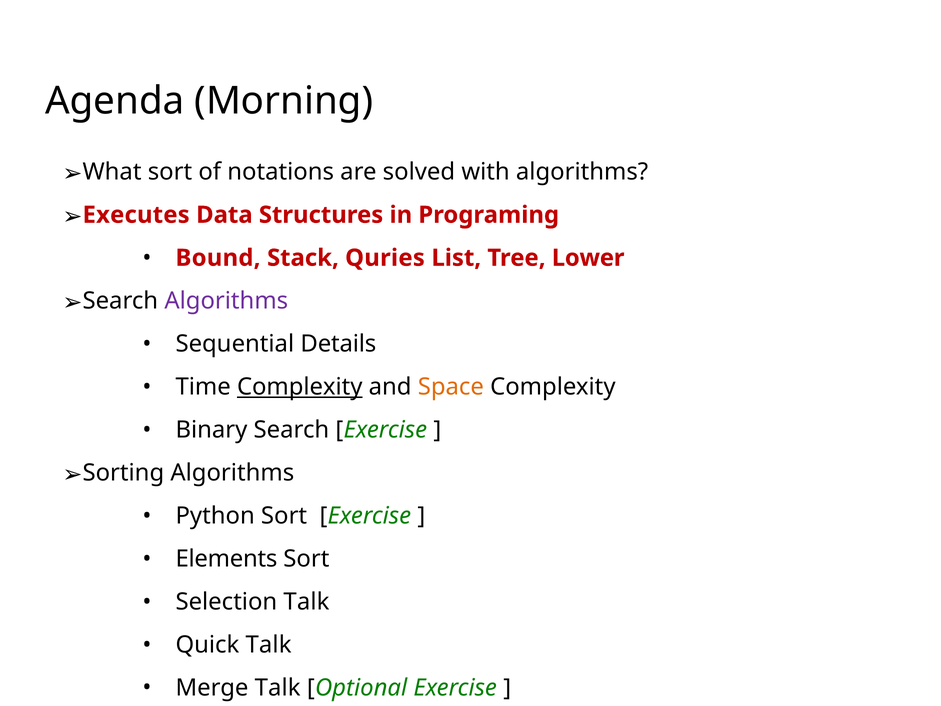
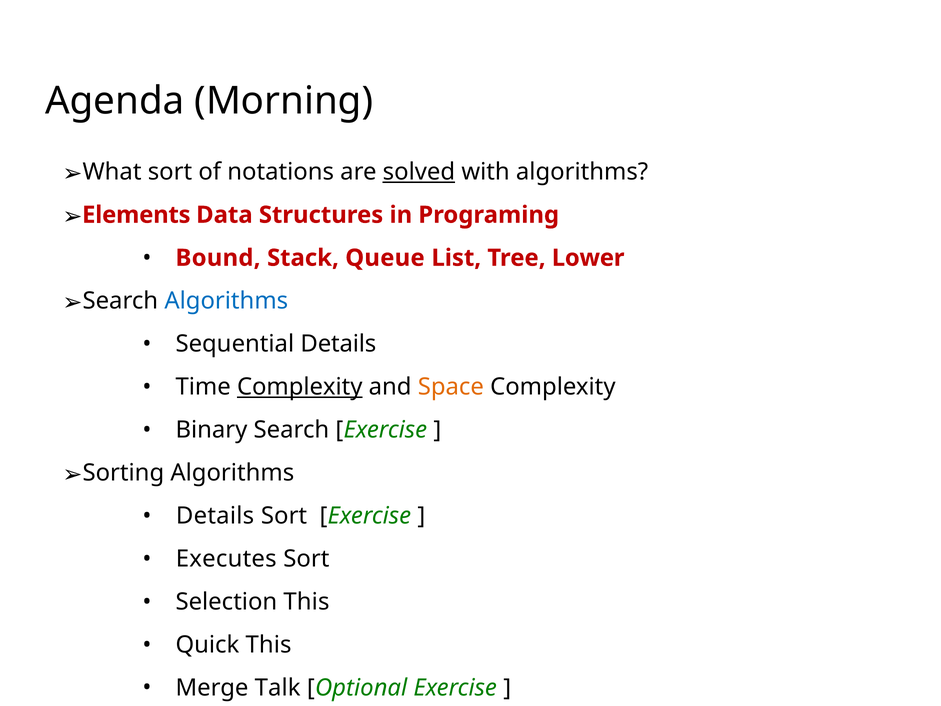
solved underline: none -> present (419, 172)
Executes: Executes -> Elements (136, 215)
Quries: Quries -> Queue (385, 258)
Algorithms colour: purple -> blue (226, 301)
Python: Python -> Details (215, 516)
Elements: Elements -> Executes (226, 559)
Selection Talk: Talk -> This (306, 602)
Quick Talk: Talk -> This (269, 645)
